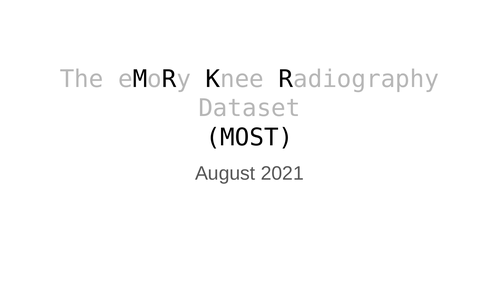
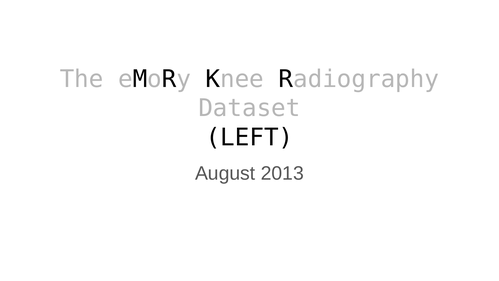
MOST: MOST -> LEFT (249, 137)
2021: 2021 -> 2013 (282, 173)
